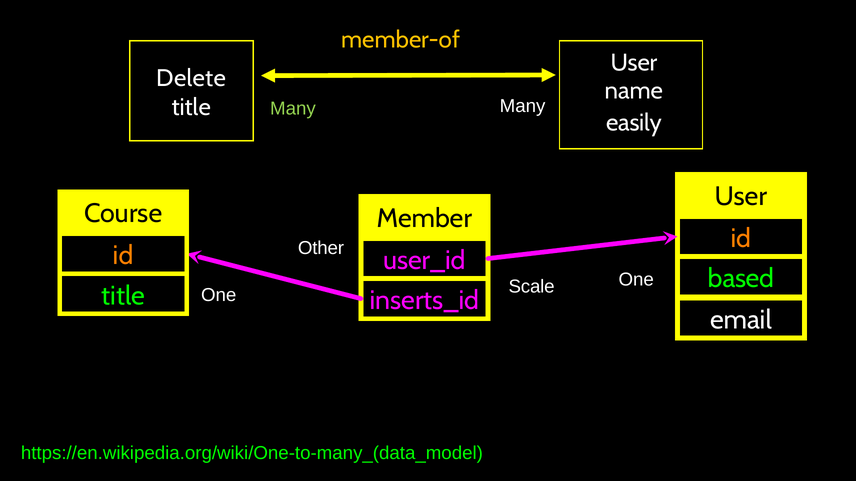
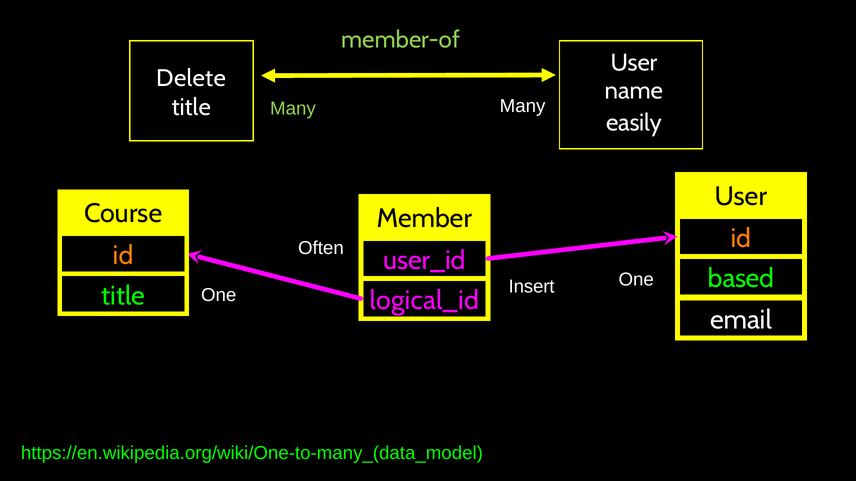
member-of colour: yellow -> light green (401, 40)
Other: Other -> Often (321, 248)
Scale: Scale -> Insert (532, 287)
inserts_id: inserts_id -> logical_id (424, 301)
